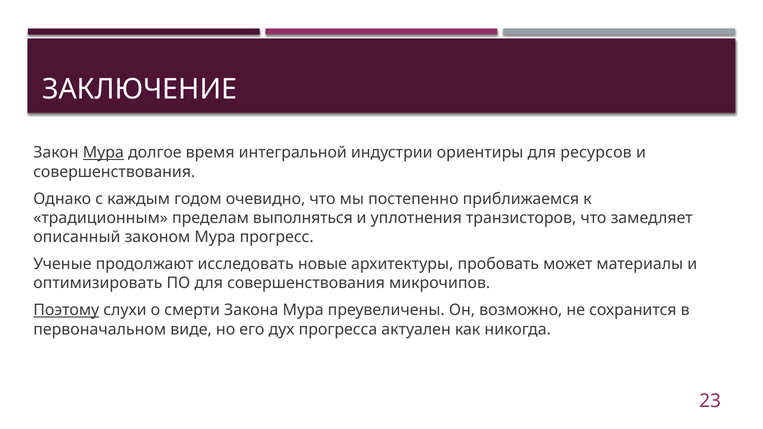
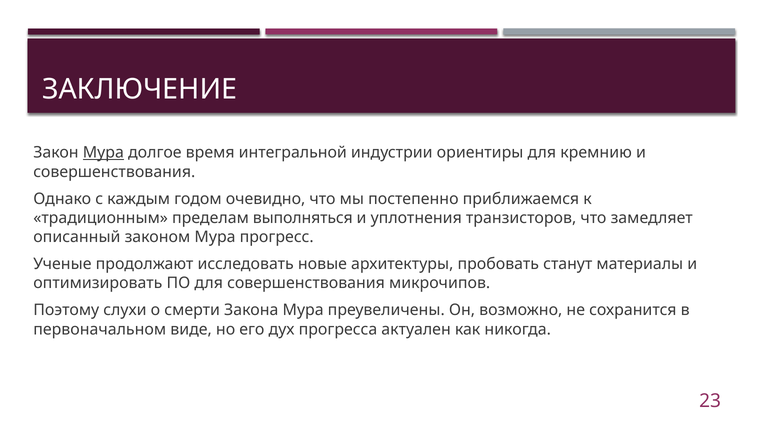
ресурсов: ресурсов -> кремнию (596, 153)
может: может -> станут (568, 264)
Поэтому underline: present -> none (66, 310)
